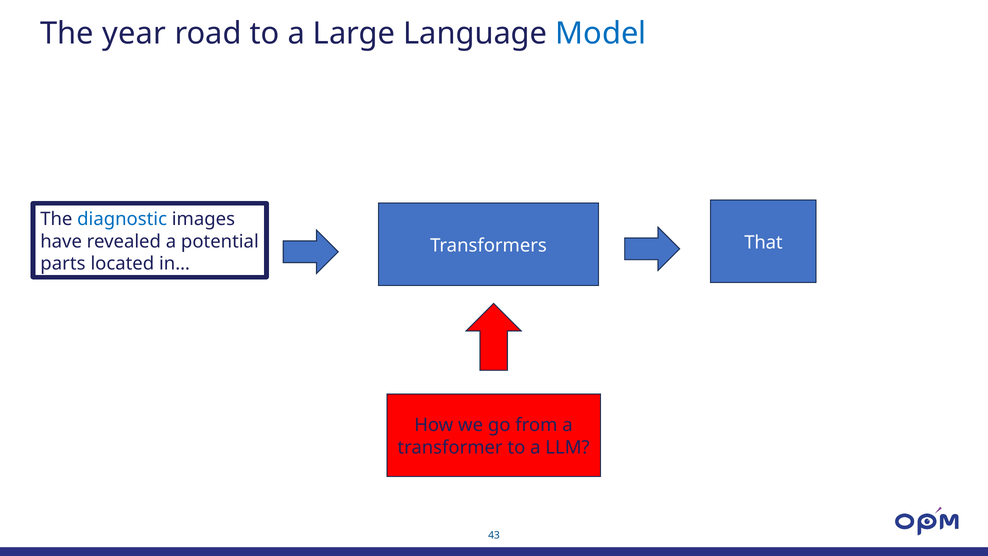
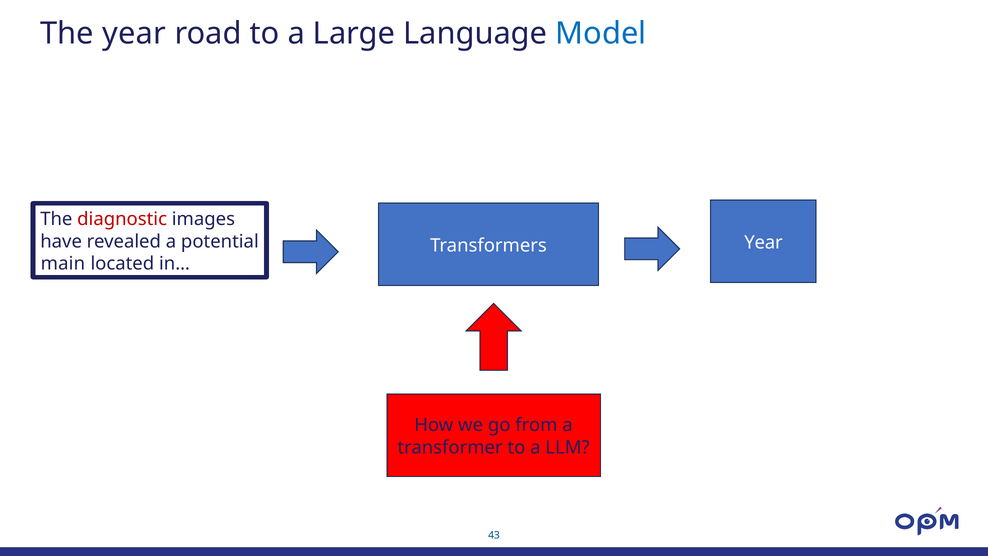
diagnostic colour: blue -> red (122, 219)
That: That -> Year (763, 243)
parts: parts -> main (63, 264)
